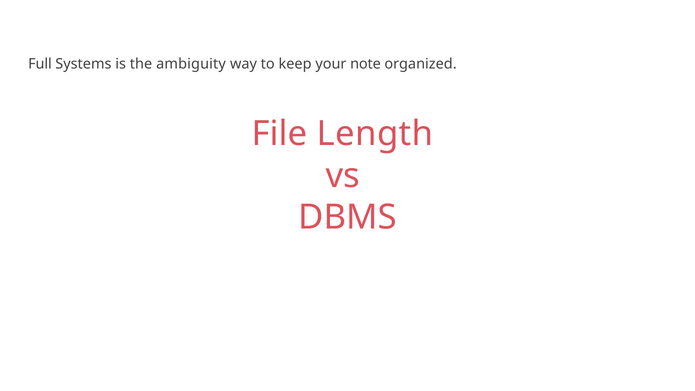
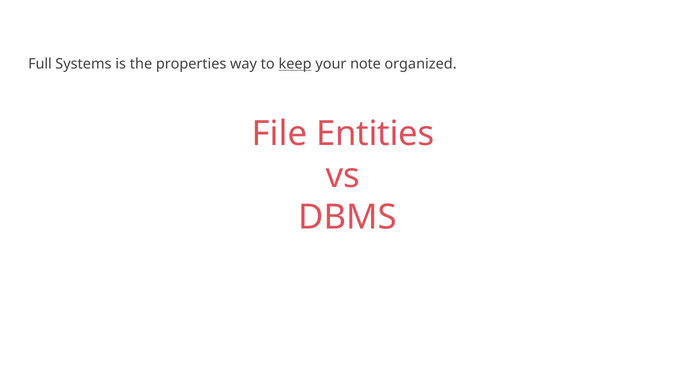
ambiguity: ambiguity -> properties (191, 64)
keep underline: none -> present (295, 64)
Length: Length -> Entities (375, 134)
